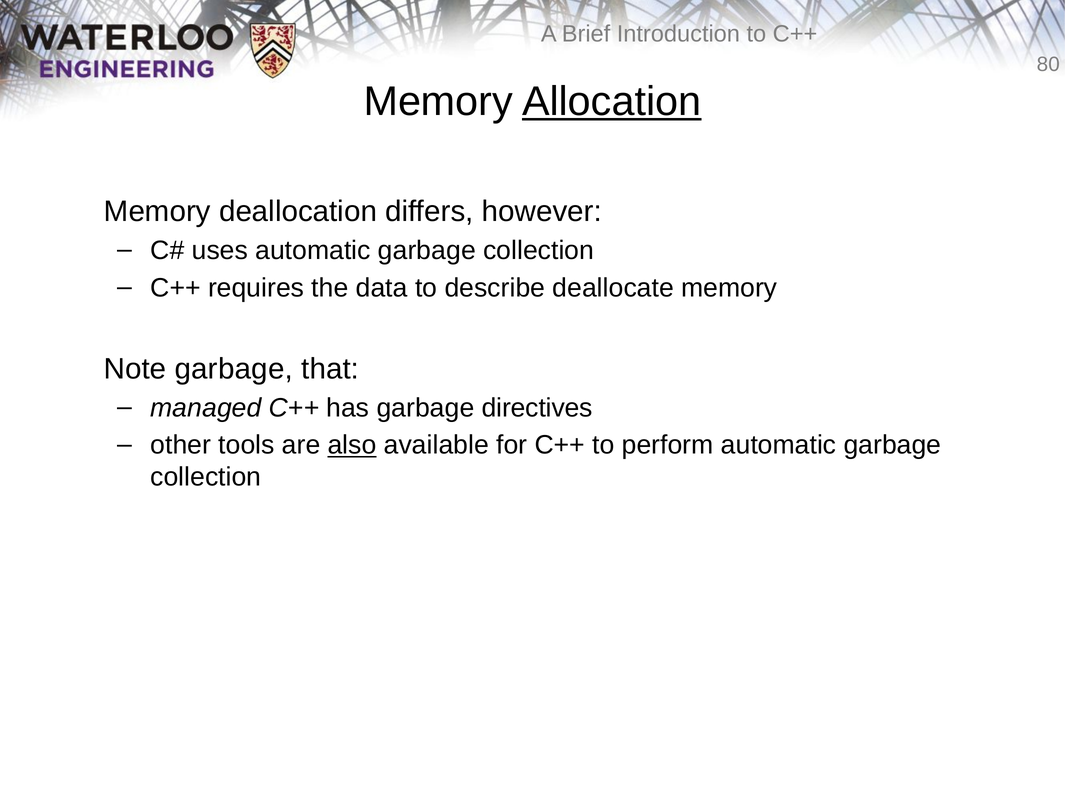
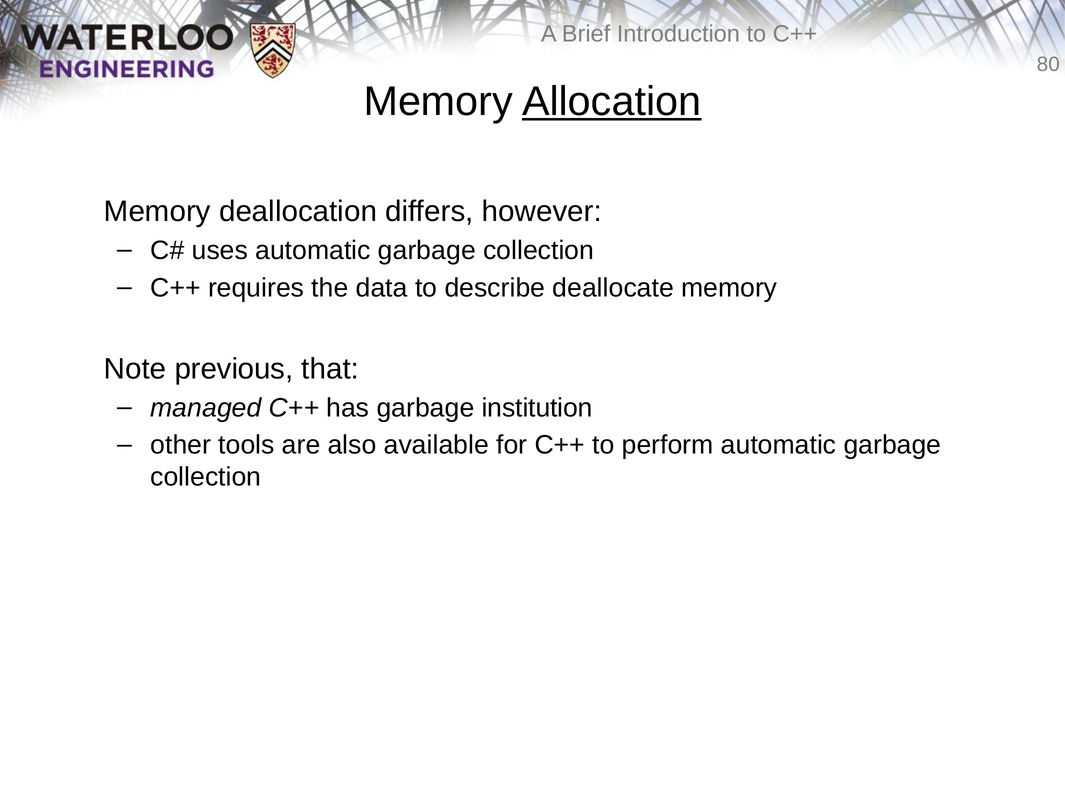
Note garbage: garbage -> previous (234, 369)
directives: directives -> institution (537, 408)
also underline: present -> none (352, 445)
